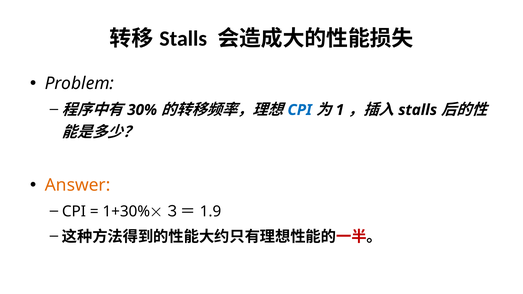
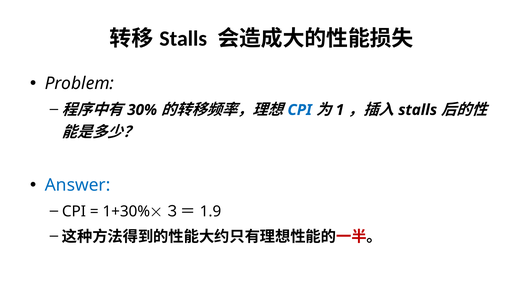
Answer colour: orange -> blue (78, 185)
